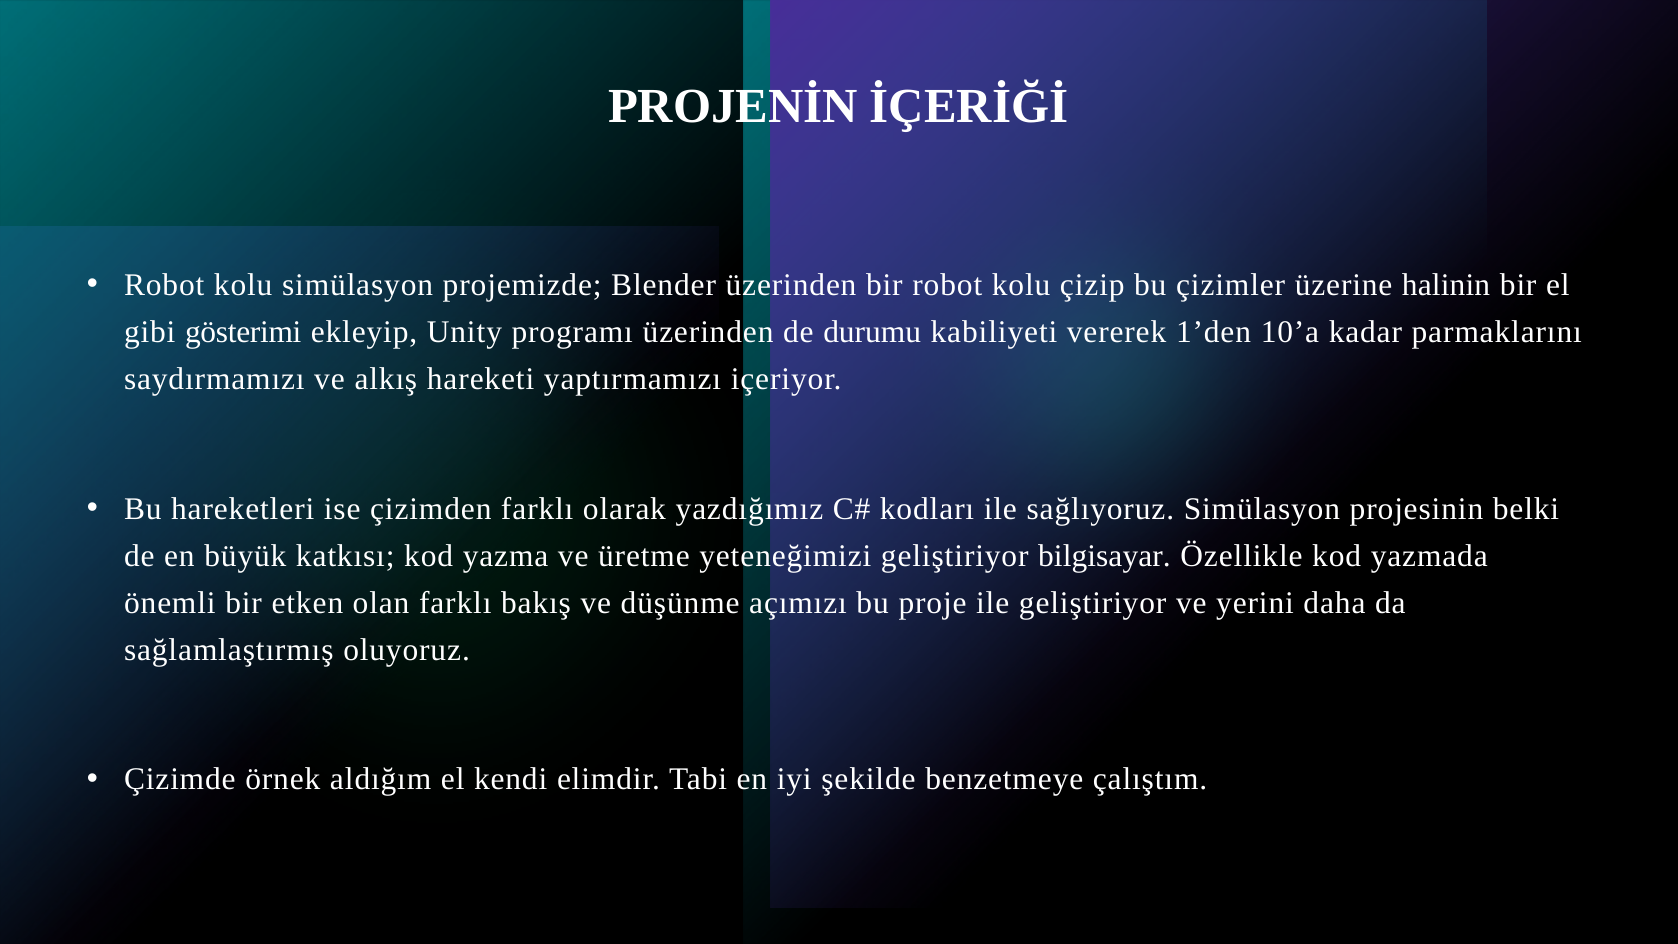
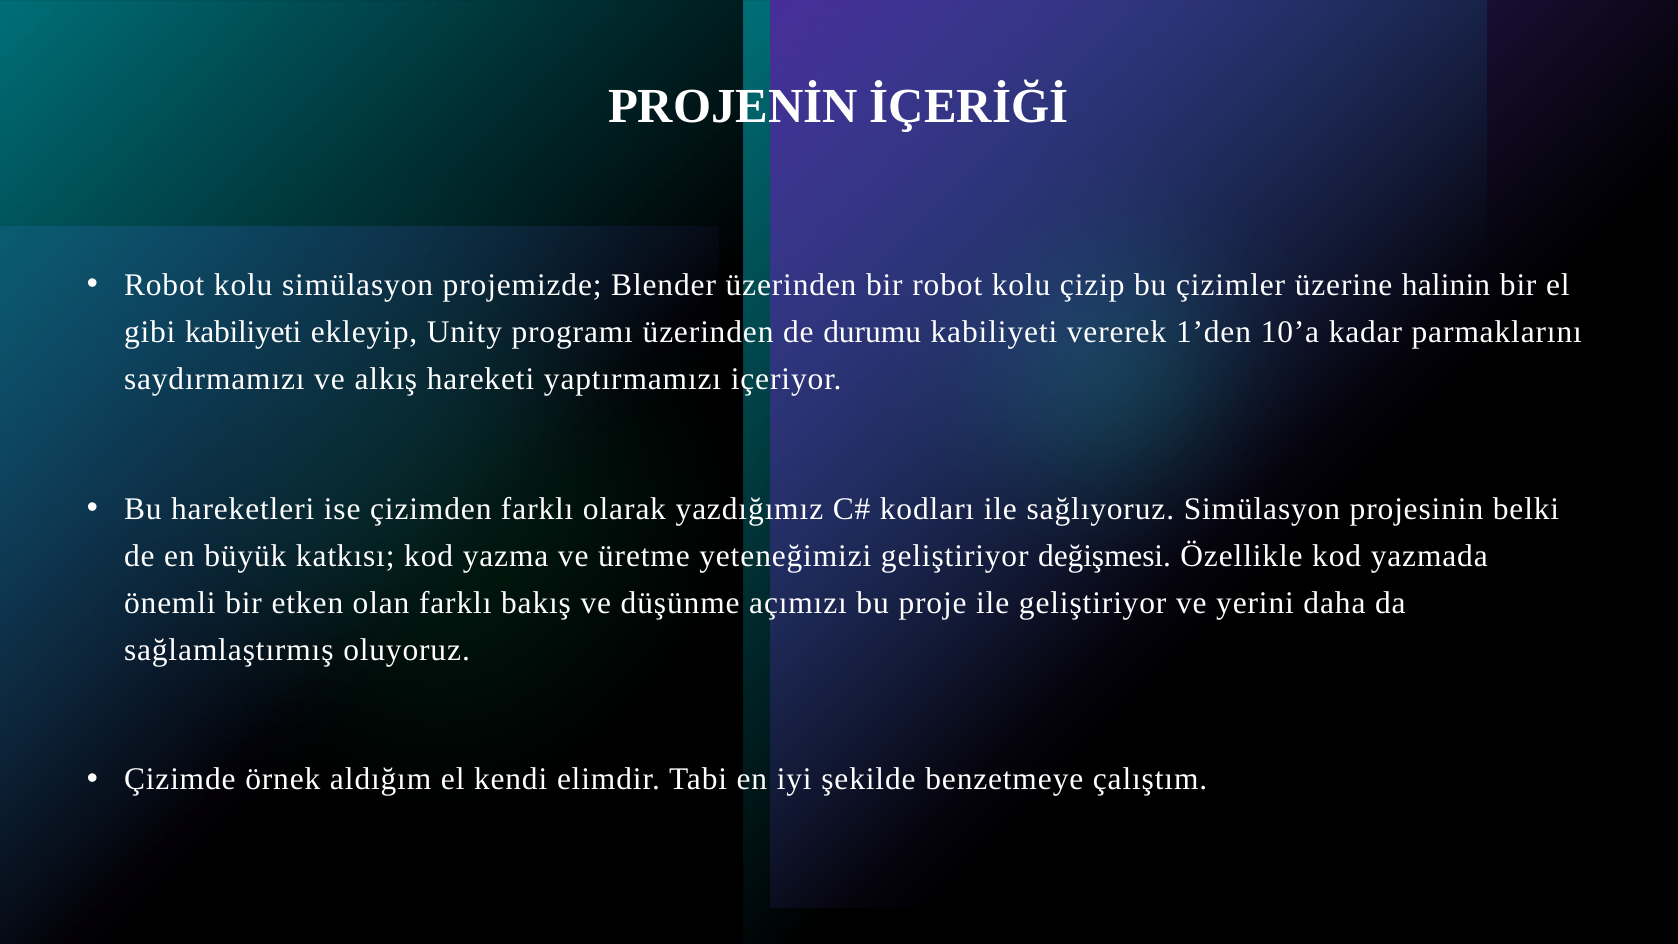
gibi gösterimi: gösterimi -> kabiliyeti (243, 332)
bilgisayar: bilgisayar -> değişmesi (1105, 556)
